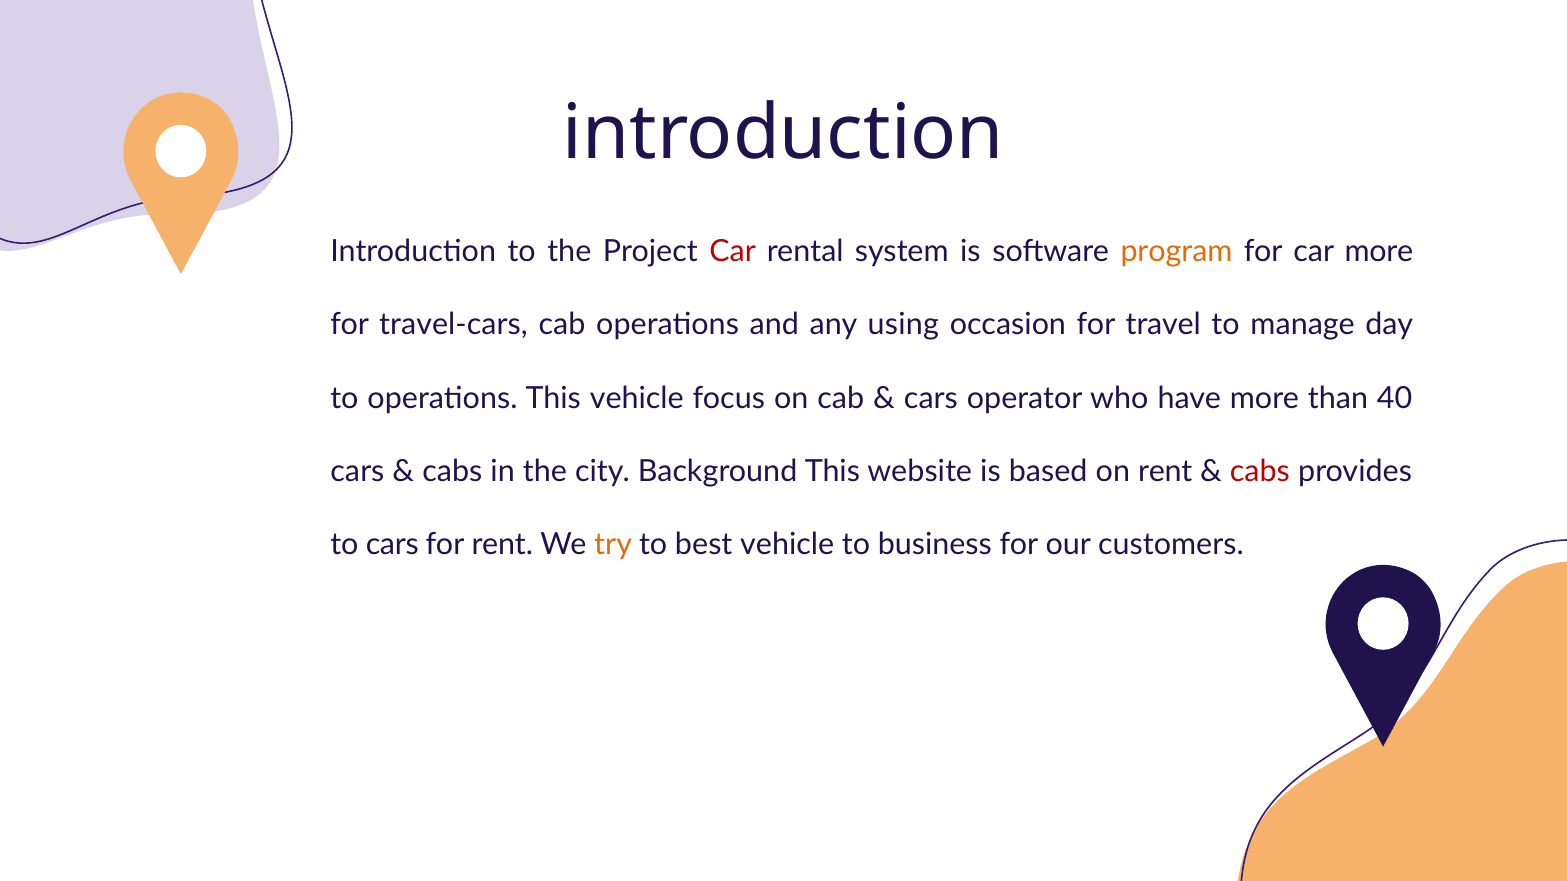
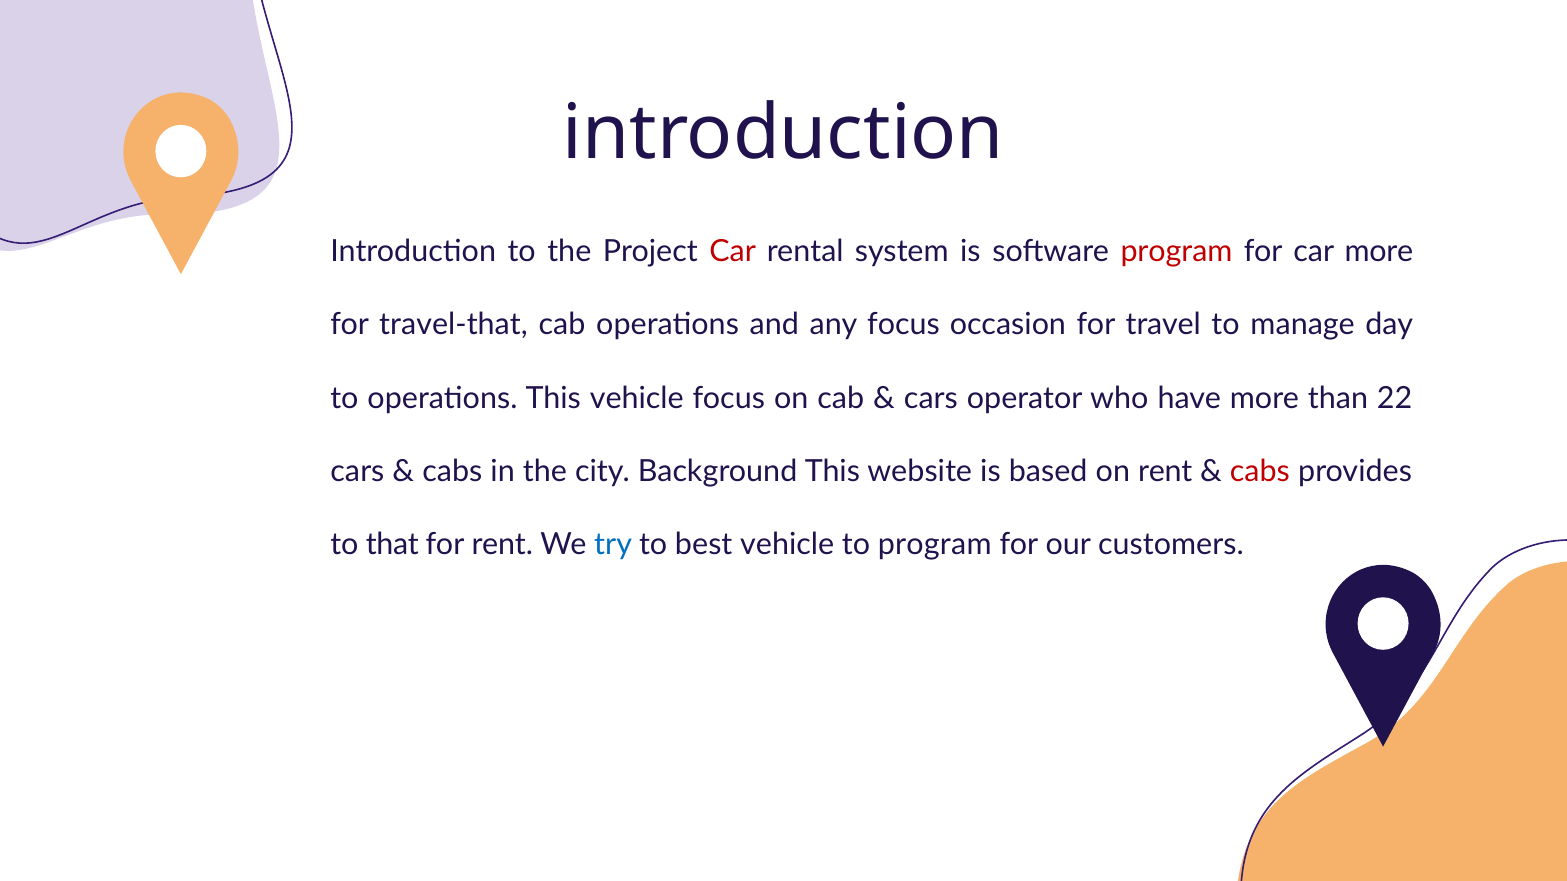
program colour: orange -> red (1177, 252)
travel-cars: travel-cars -> travel-that (453, 325)
any using: using -> focus (903, 325)
40: 40 -> 22 (1395, 398)
to cars: cars -> that (392, 545)
try colour: orange -> blue (613, 545)
to business: business -> program (935, 545)
